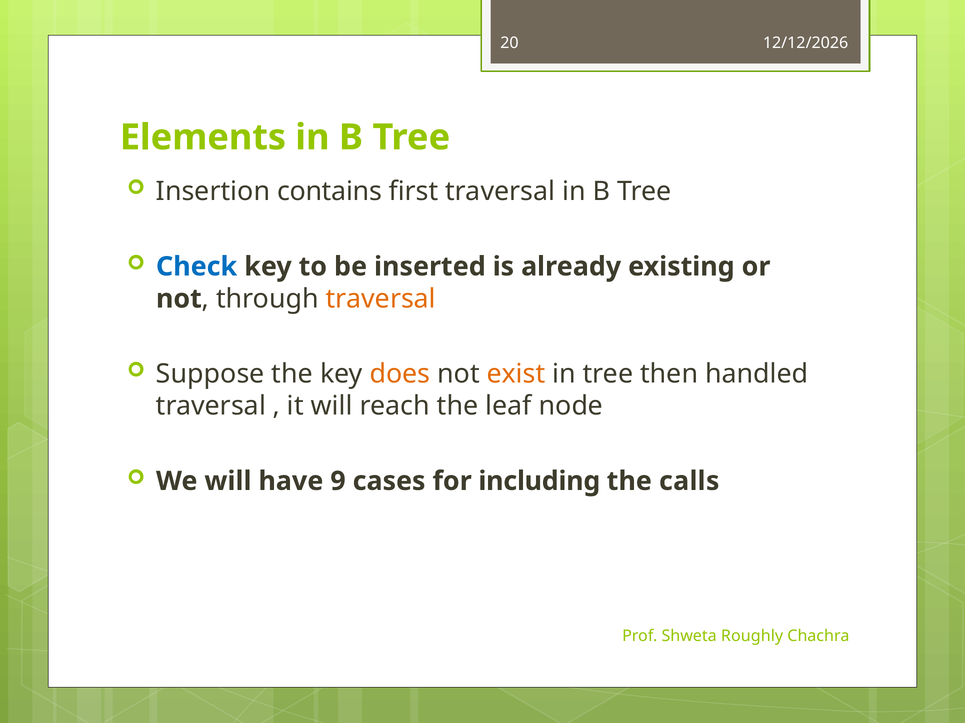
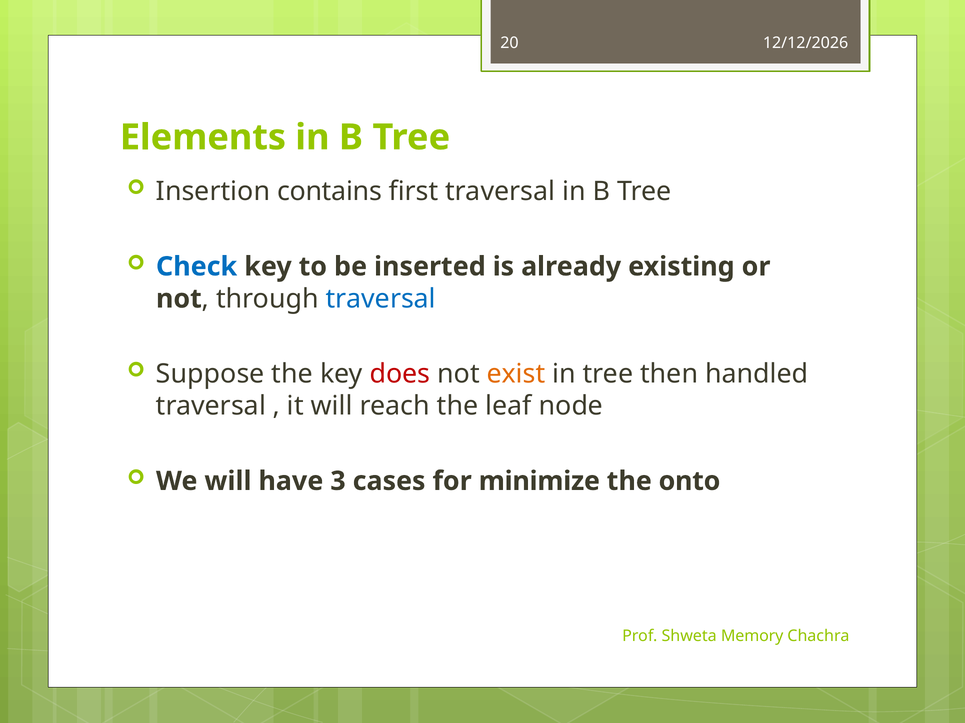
traversal colour: orange -> blue (381, 299)
does colour: orange -> red (400, 374)
9: 9 -> 3 (338, 482)
including: including -> minimize (539, 482)
calls: calls -> onto (689, 482)
Roughly: Roughly -> Memory (752, 637)
